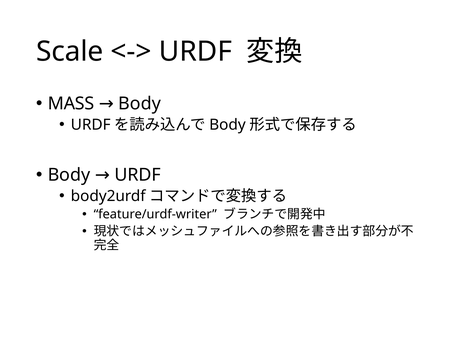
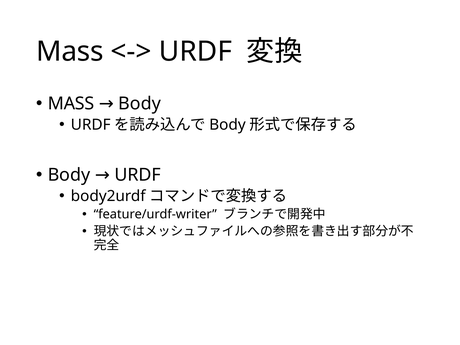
Scale: Scale -> Mass (70, 52)
